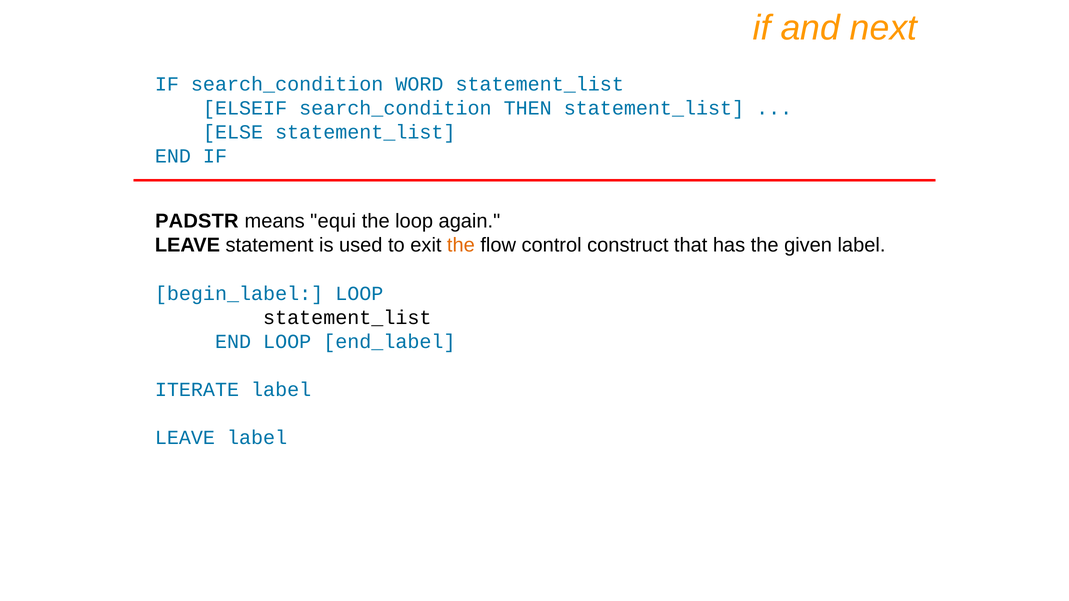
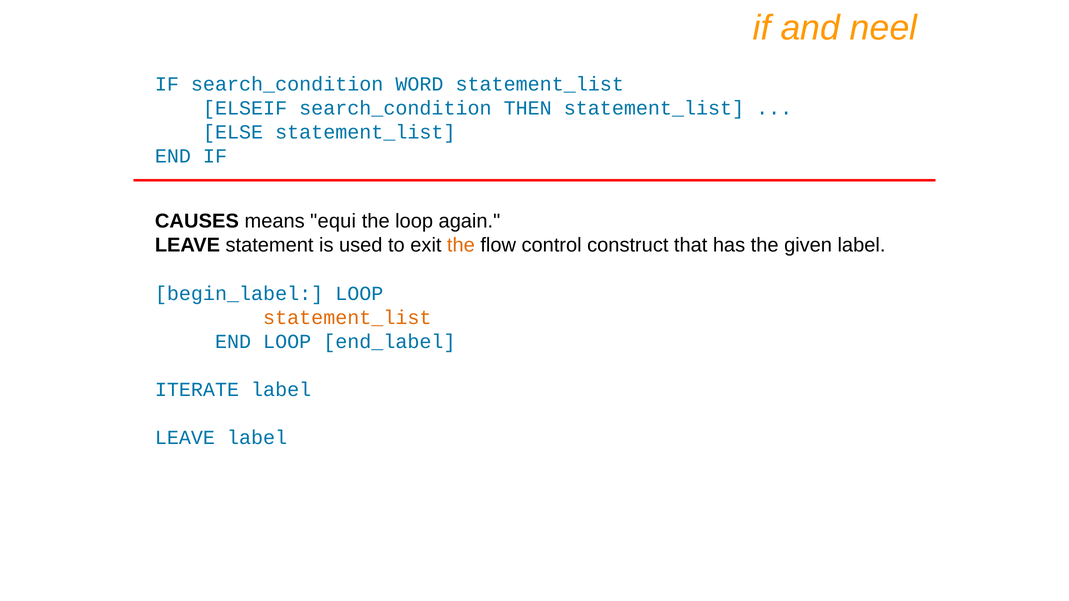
next: next -> neel (884, 28)
PADSTR: PADSTR -> CAUSES (197, 221)
statement_list colour: black -> orange (347, 318)
